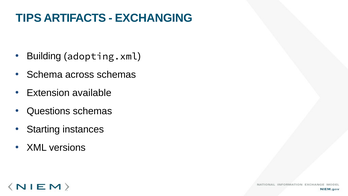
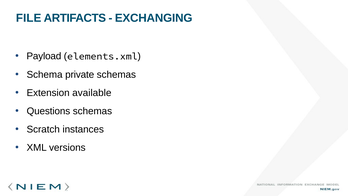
TIPS: TIPS -> FILE (29, 18)
Building: Building -> Payload (44, 56)
adopting.xml: adopting.xml -> elements.xml (102, 56)
across: across -> private (80, 74)
Starting: Starting -> Scratch (43, 129)
